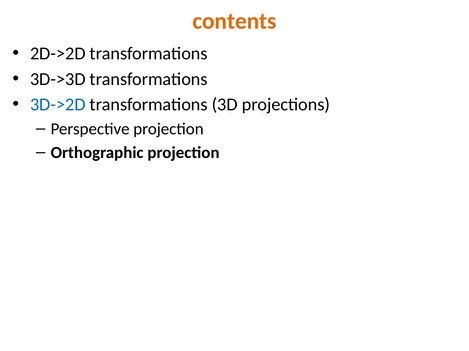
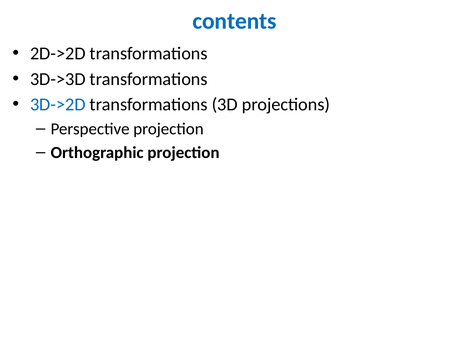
contents colour: orange -> blue (235, 21)
